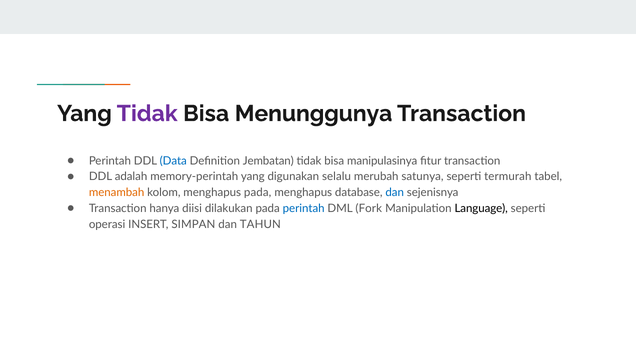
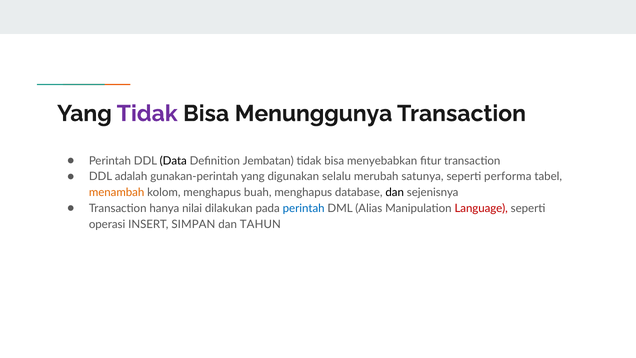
Data colour: blue -> black (173, 161)
manipulasinya: manipulasinya -> menyebabkan (382, 161)
memory-perintah: memory-perintah -> gunakan-perintah (194, 177)
termurah: termurah -> performa (508, 177)
menghapus pada: pada -> buah (258, 192)
dan colour: blue -> black (395, 192)
diisi: diisi -> nilai (192, 208)
Fork: Fork -> Alias (369, 208)
Language colour: black -> red (481, 208)
